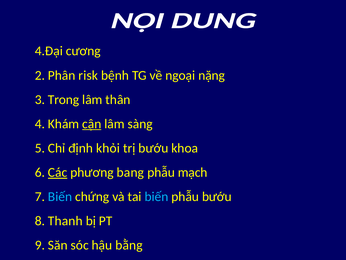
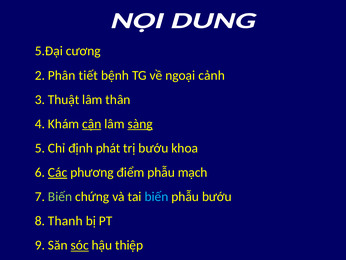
4.Đại: 4.Đại -> 5.Đại (49, 51)
risk: risk -> tiết (88, 75)
nặng: nặng -> cảnh (212, 75)
Trong: Trong -> Thuật (64, 99)
sàng underline: none -> present (140, 124)
khỏi: khỏi -> phát (108, 148)
bang: bang -> điểm (131, 172)
Biến colour: light blue -> light green (60, 196)
sóc underline: none -> present (80, 245)
bằng: bằng -> thiệp (129, 245)
